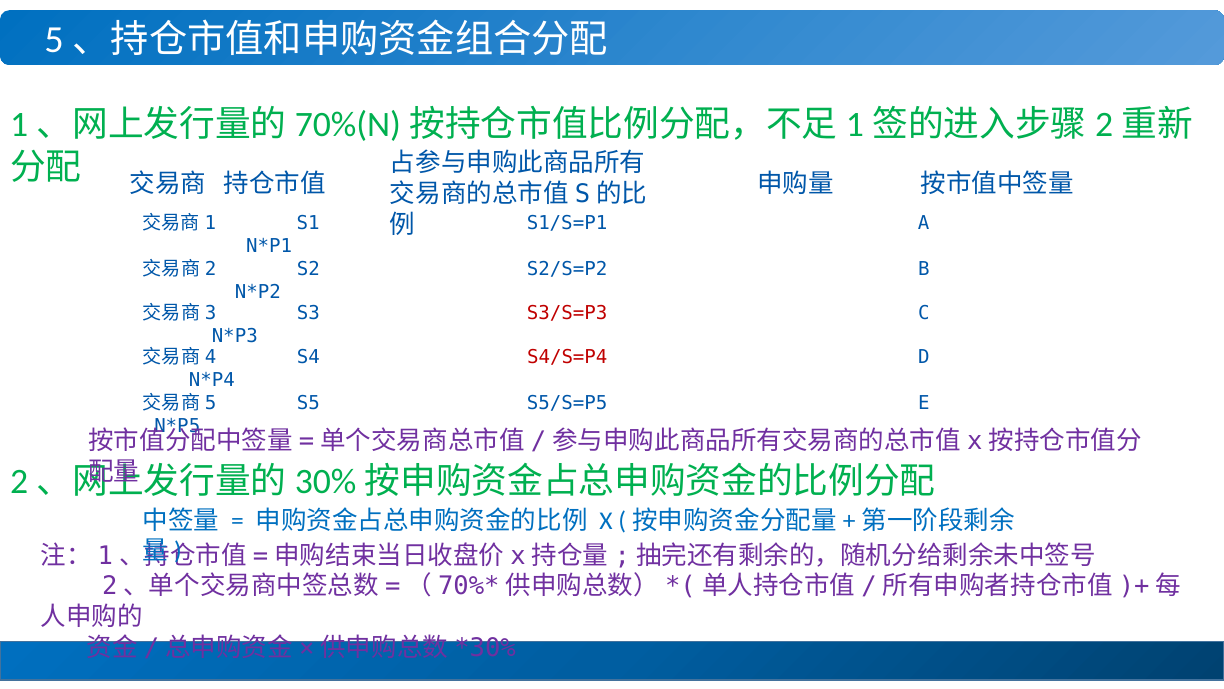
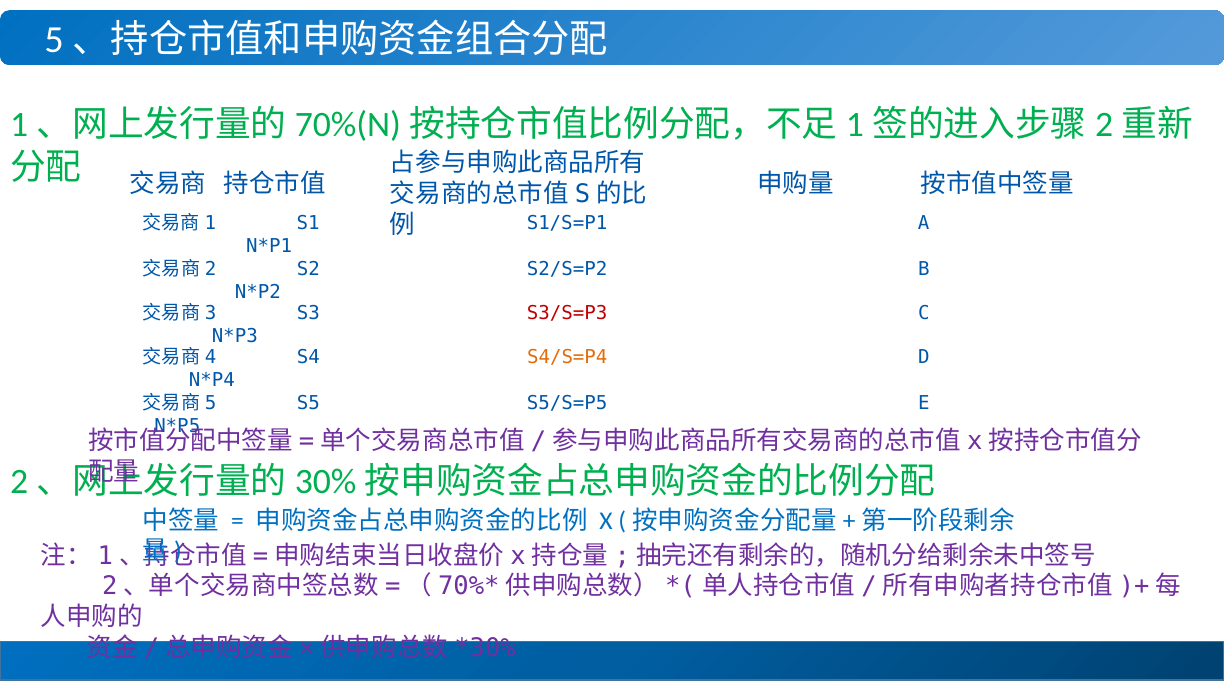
S4/S=P4 colour: red -> orange (567, 357)
